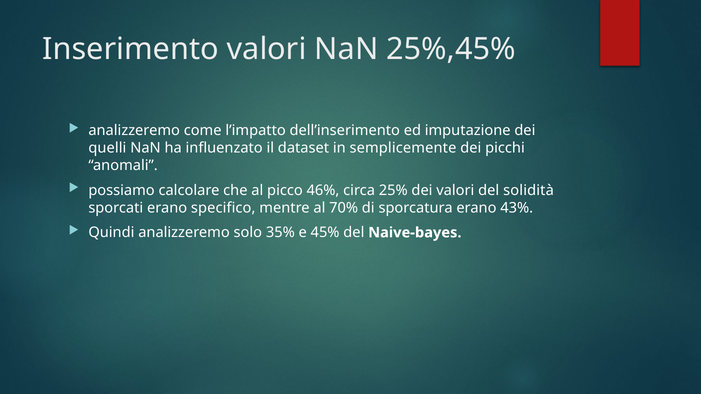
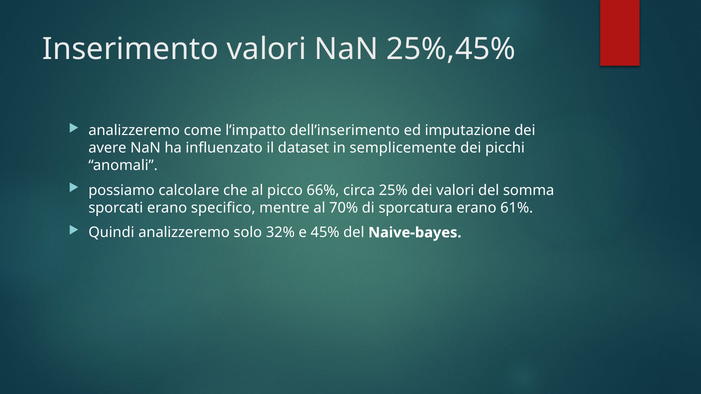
quelli: quelli -> avere (107, 148)
46%: 46% -> 66% (323, 190)
solidità: solidità -> somma (529, 190)
43%: 43% -> 61% (517, 208)
35%: 35% -> 32% (280, 233)
